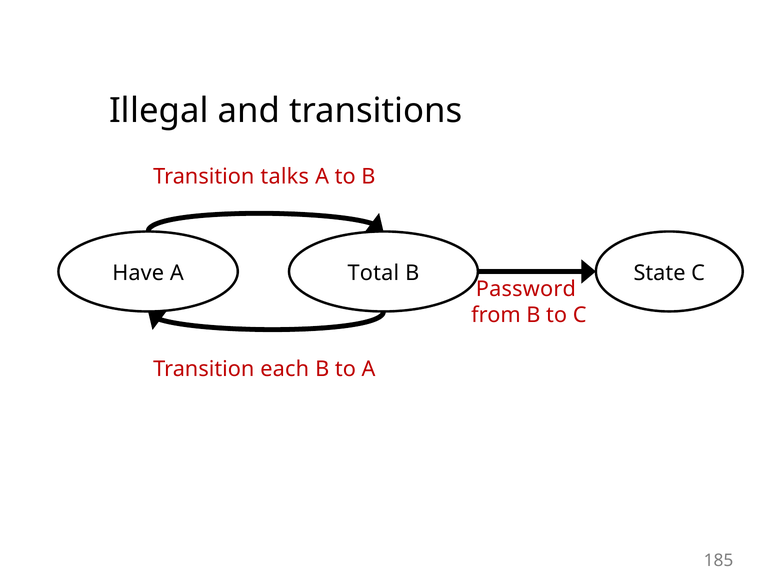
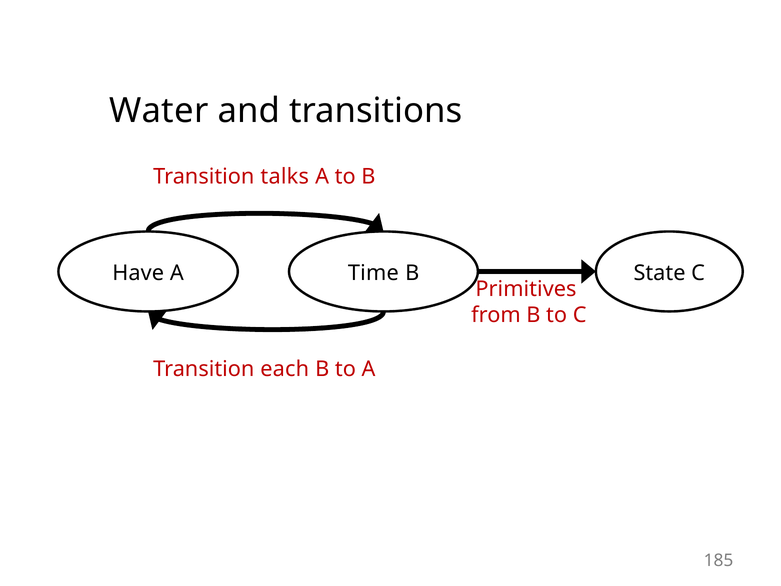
Illegal: Illegal -> Water (159, 111)
Total: Total -> Time (373, 273)
Password: Password -> Primitives (526, 289)
